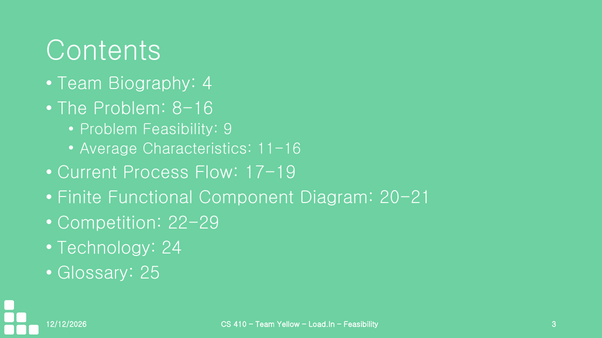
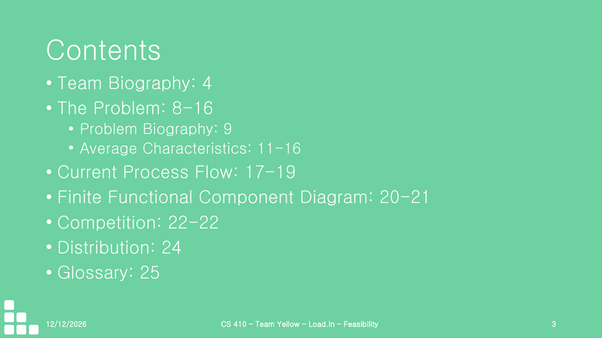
Problem Feasibility: Feasibility -> Biography (180, 130)
22-29: 22-29 -> 22-22 (194, 223)
Technology: Technology -> Distribution (106, 248)
